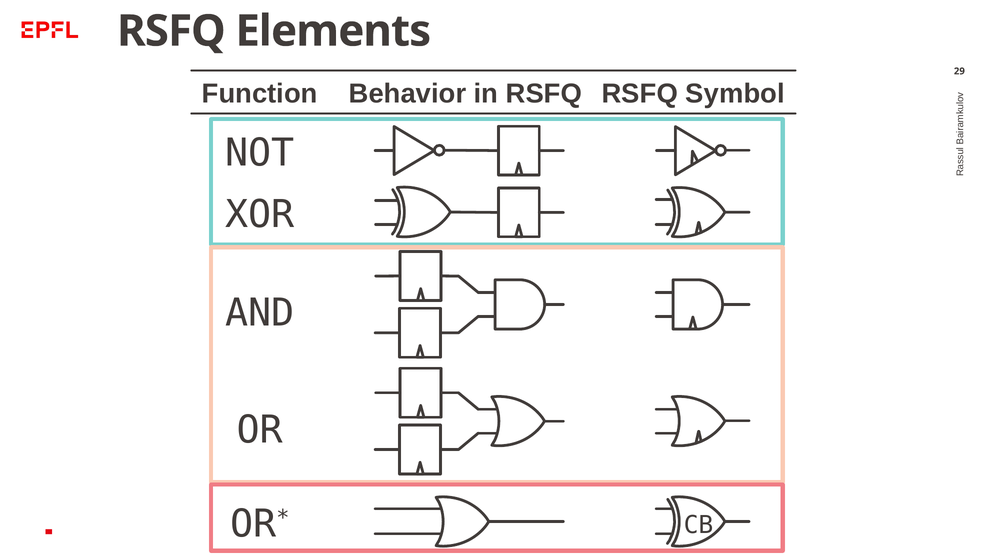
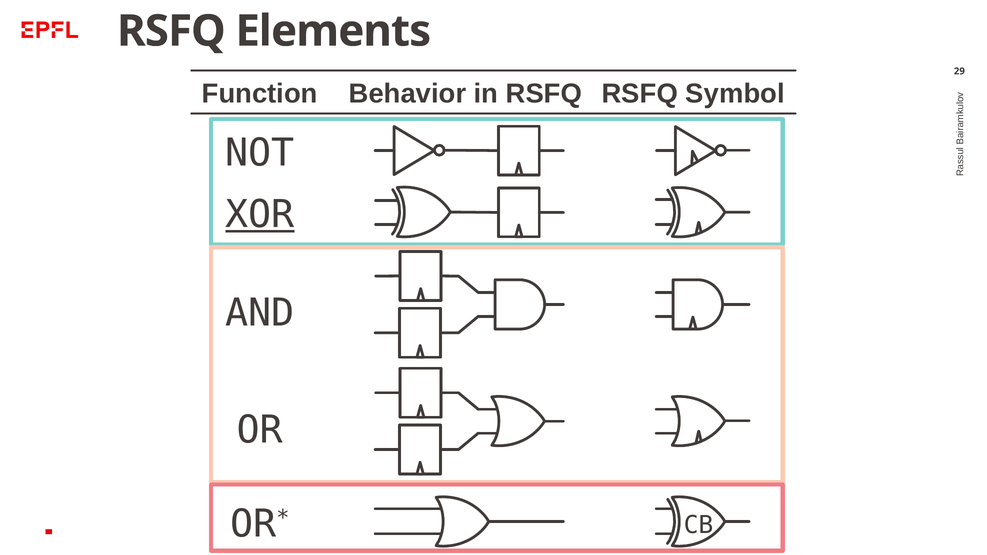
XOR underline: none -> present (260, 215)
